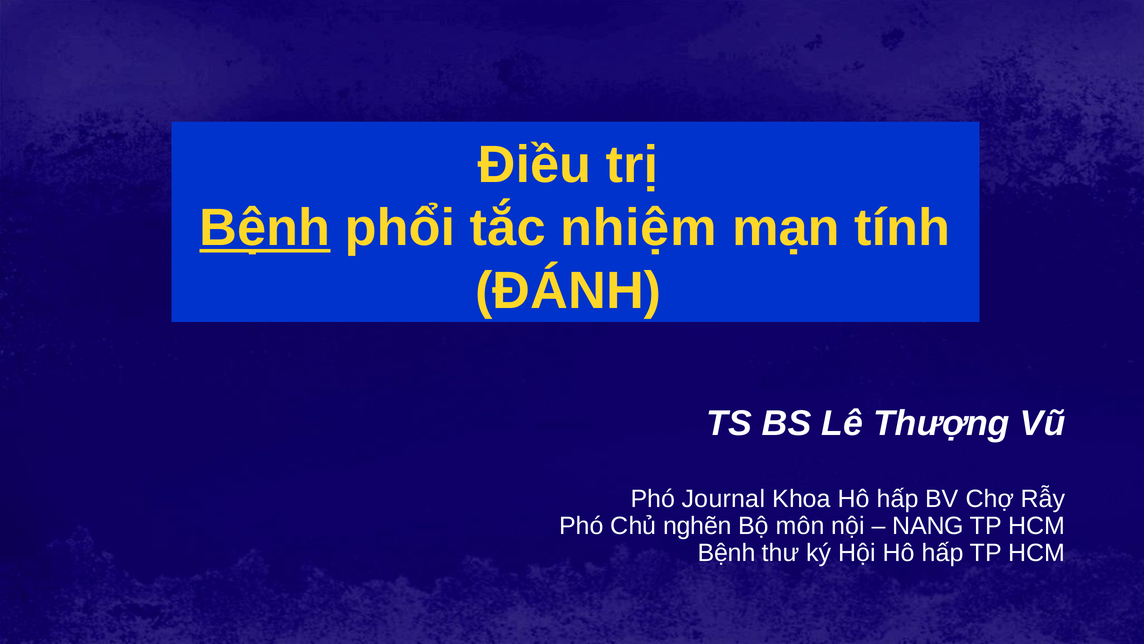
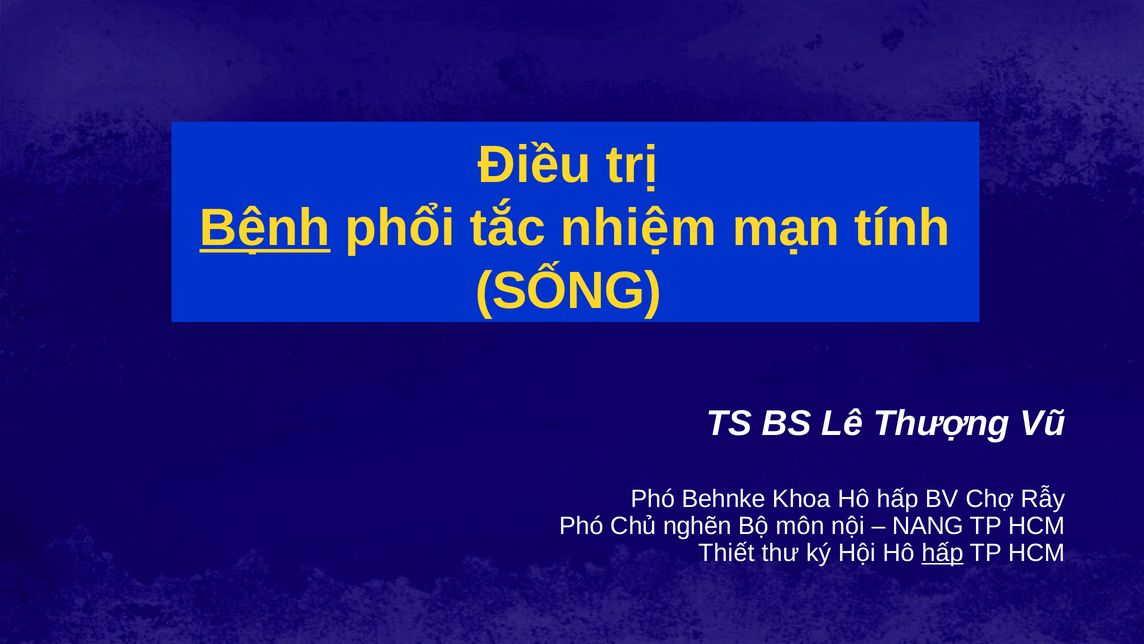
ĐÁNH: ĐÁNH -> SỐNG (568, 291)
Journal: Journal -> Behnke (724, 499)
Bệnh: Bệnh -> Thiết (726, 553)
hấp underline: none -> present (943, 553)
